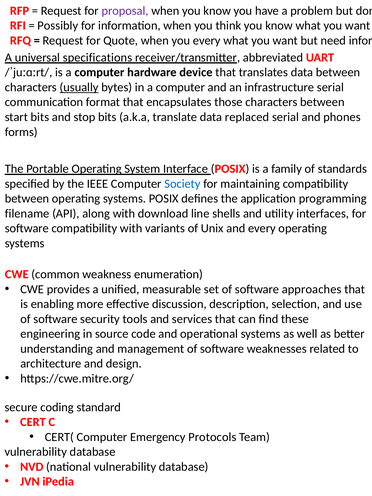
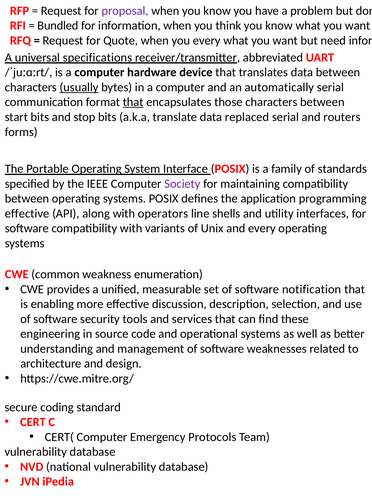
Possibly: Possibly -> Bundled (58, 26)
infrastructure: infrastructure -> automatically (279, 87)
that underline: none -> present (133, 102)
phones: phones -> routers (342, 117)
Society colour: blue -> purple (182, 184)
filename: filename -> effective (27, 214)
download: download -> operators (163, 214)
approaches: approaches -> notification (312, 289)
